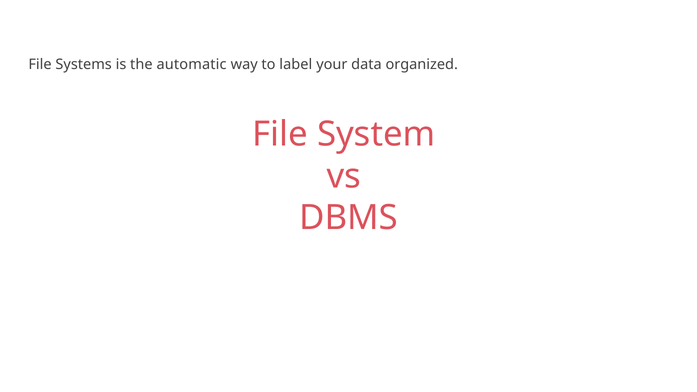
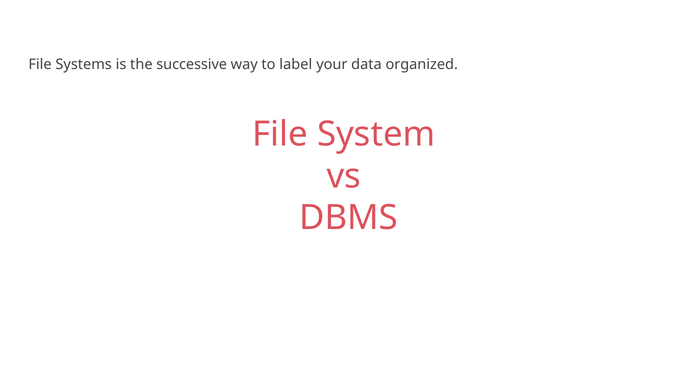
automatic: automatic -> successive (192, 64)
